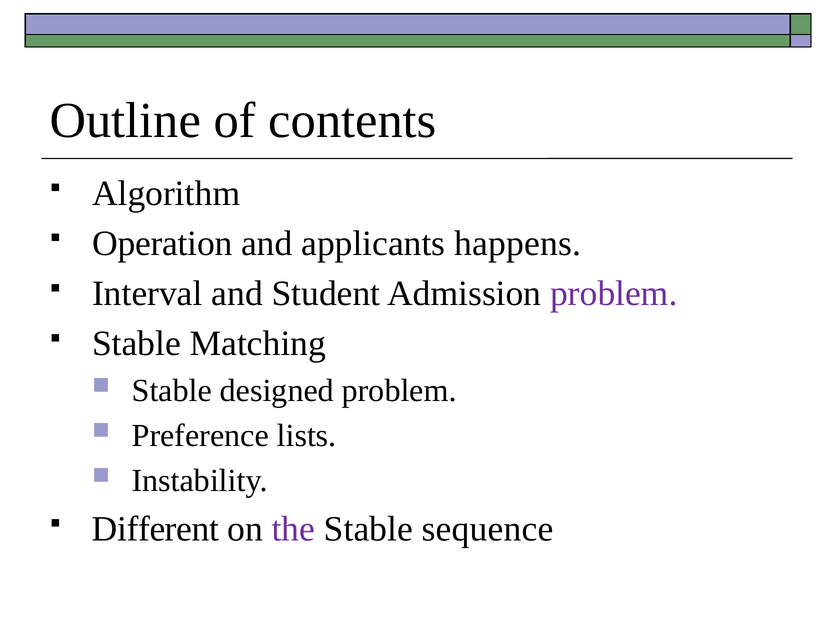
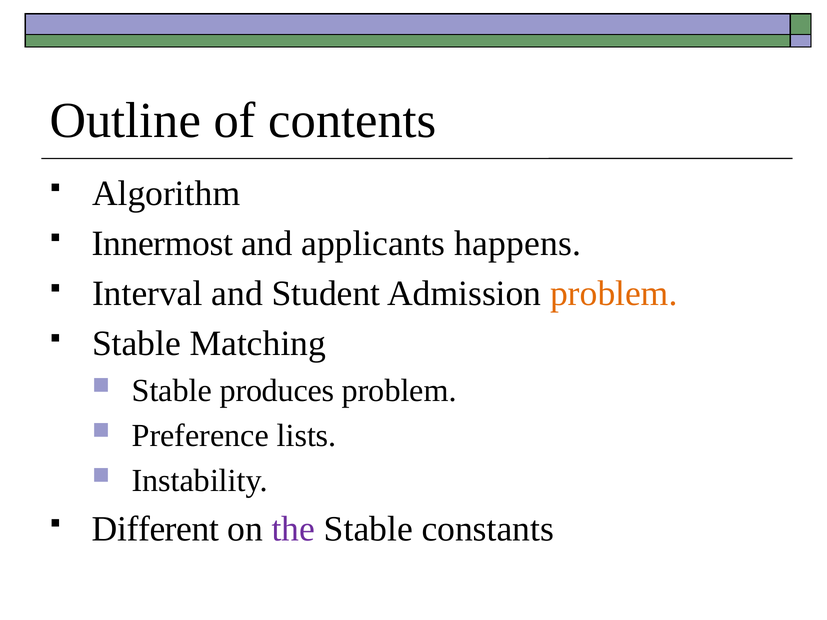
Operation: Operation -> Innermost (162, 244)
problem colour: purple -> orange (614, 294)
designed: designed -> produces (277, 391)
sequence: sequence -> constants (488, 529)
